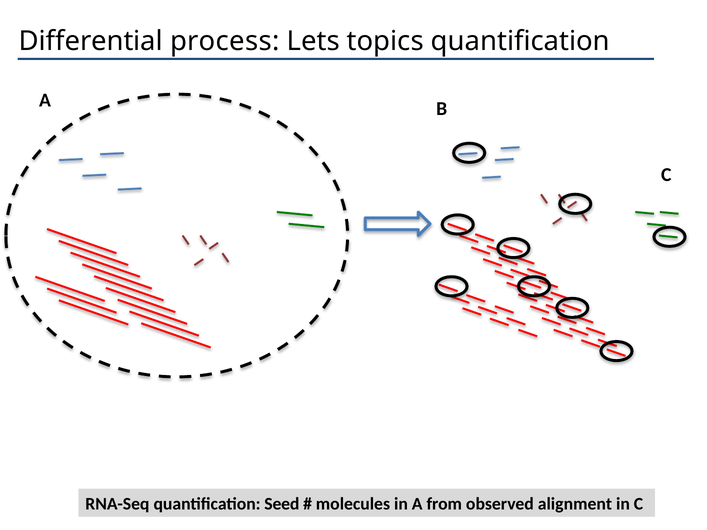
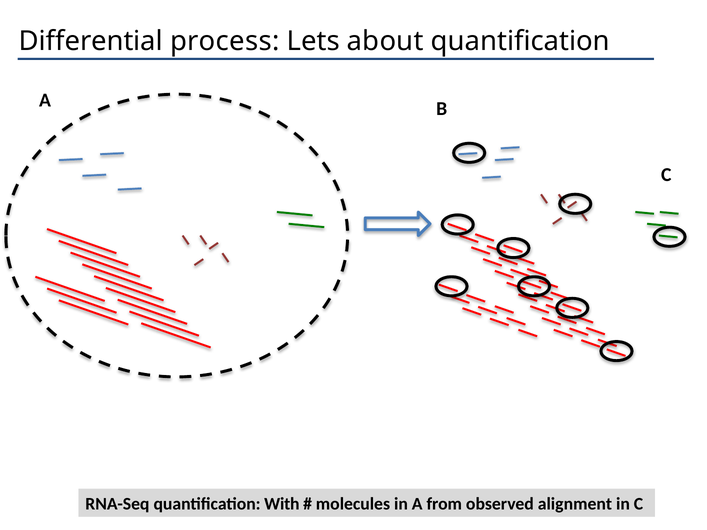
topics: topics -> about (385, 41)
Seed: Seed -> With (282, 504)
